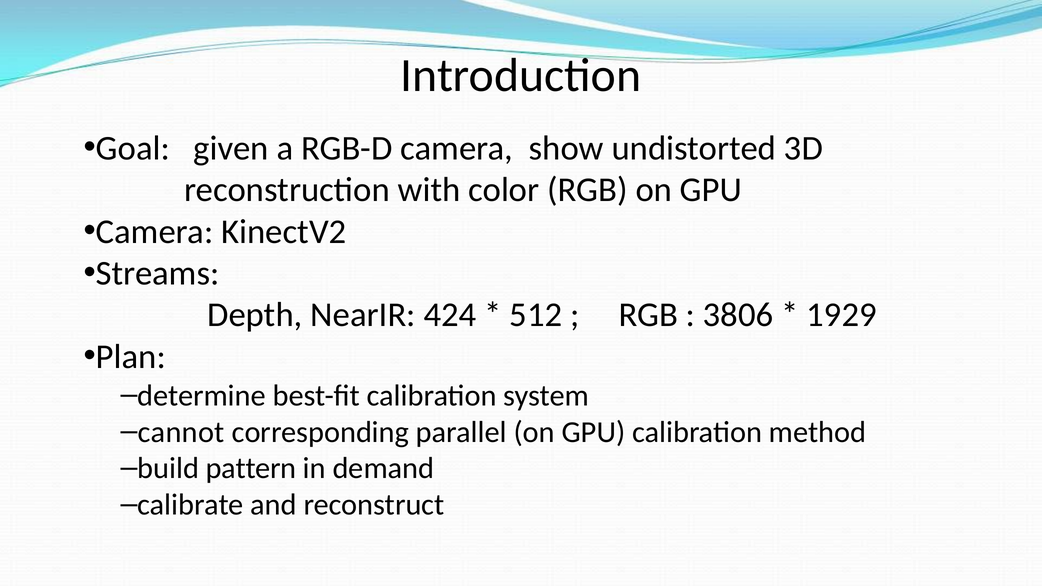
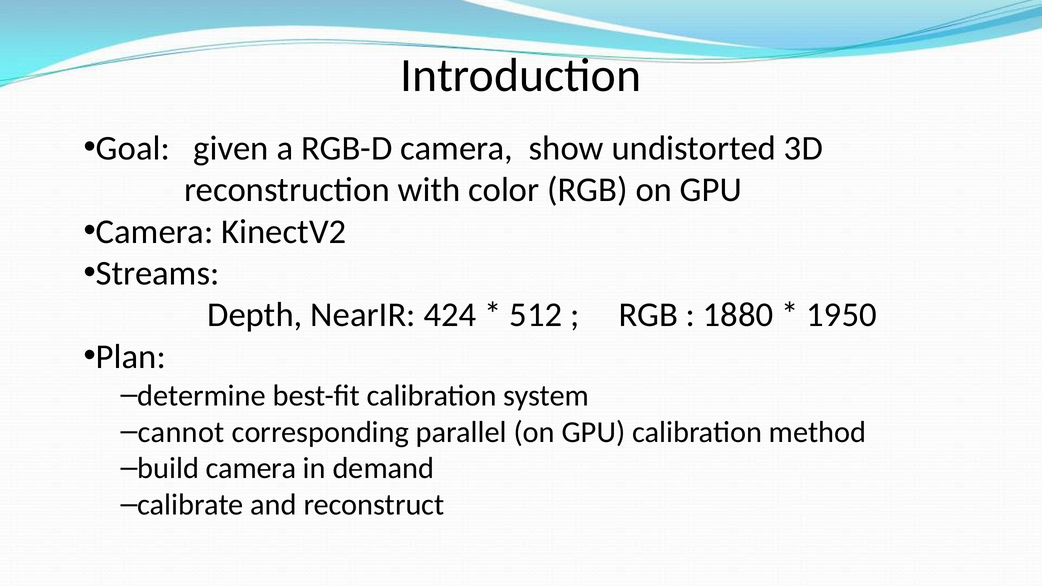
3806: 3806 -> 1880 (738, 315)
1929: 1929 -> 1950 (842, 315)
build pattern: pattern -> camera (251, 469)
